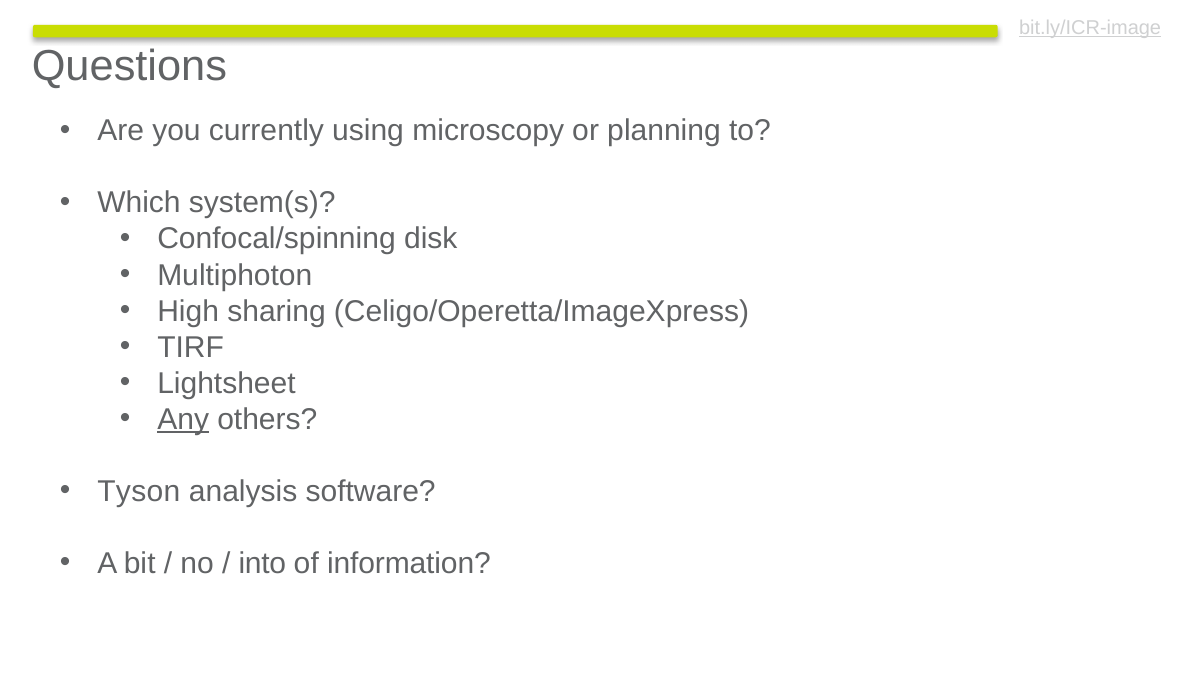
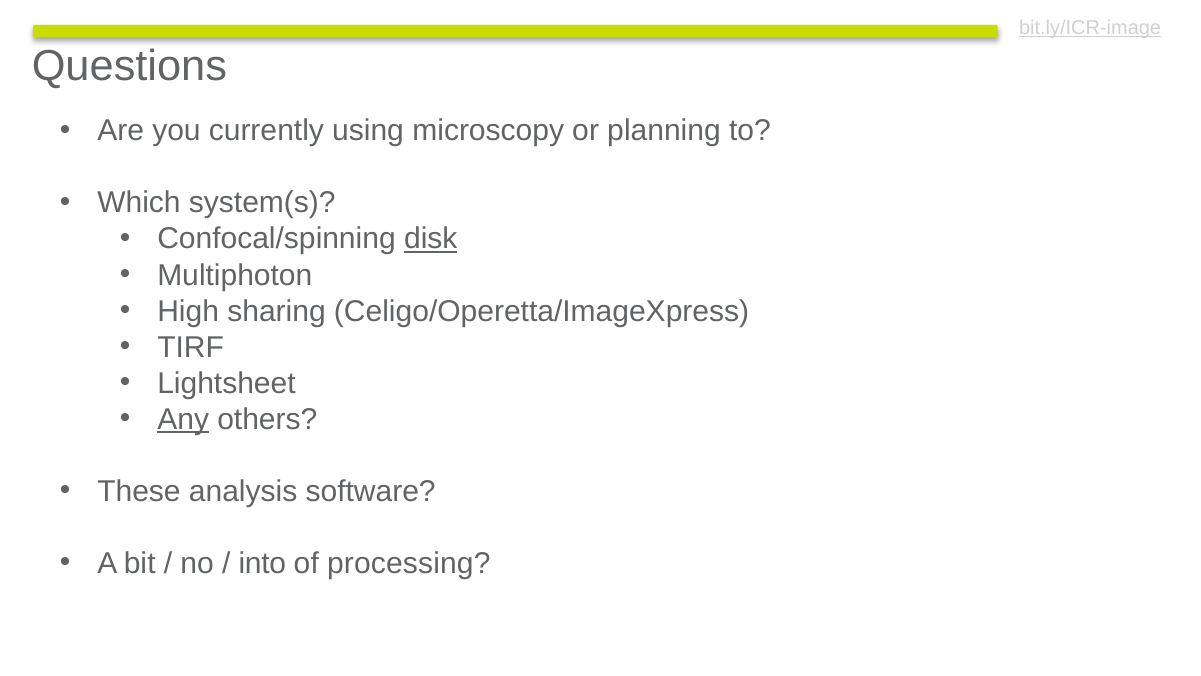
disk underline: none -> present (431, 239)
Tyson: Tyson -> These (139, 491)
information: information -> processing (409, 563)
